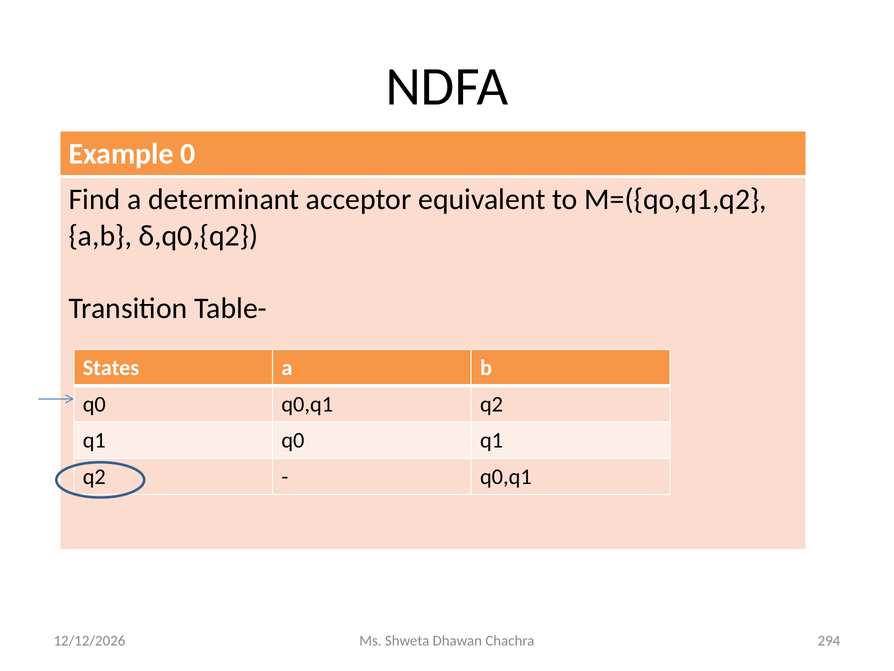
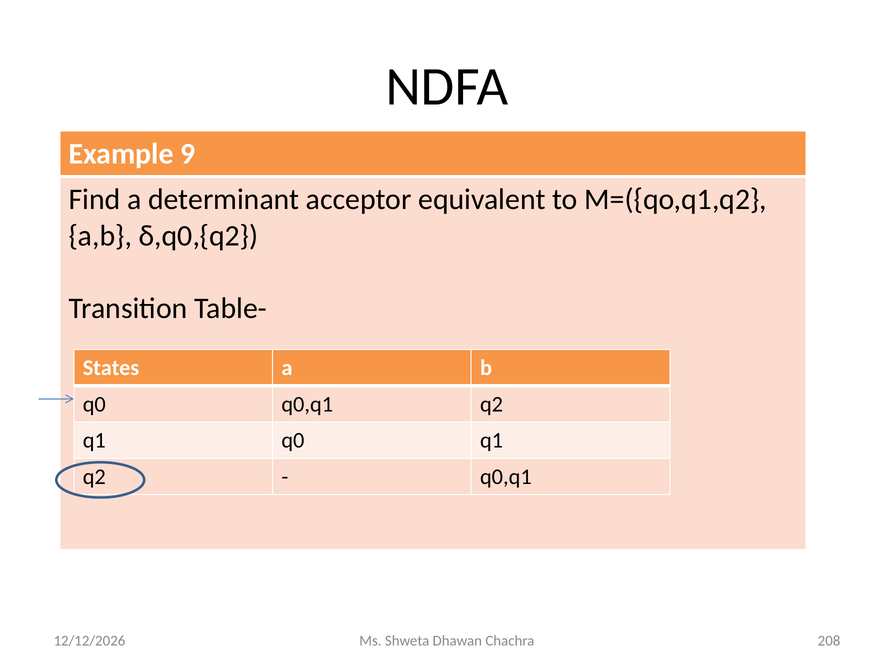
0: 0 -> 9 (188, 154)
294: 294 -> 208 (829, 640)
